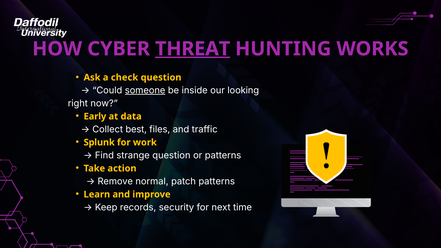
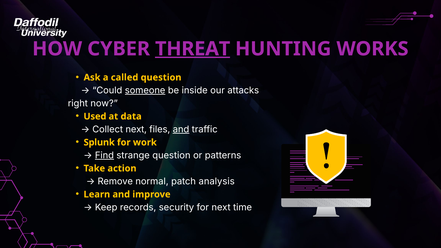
check: check -> called (125, 77)
looking: looking -> attacks (243, 90)
Early: Early -> Used (95, 116)
Collect best: best -> next (136, 129)
and underline: none -> present (181, 129)
Find underline: none -> present (104, 155)
patch patterns: patterns -> analysis (217, 181)
